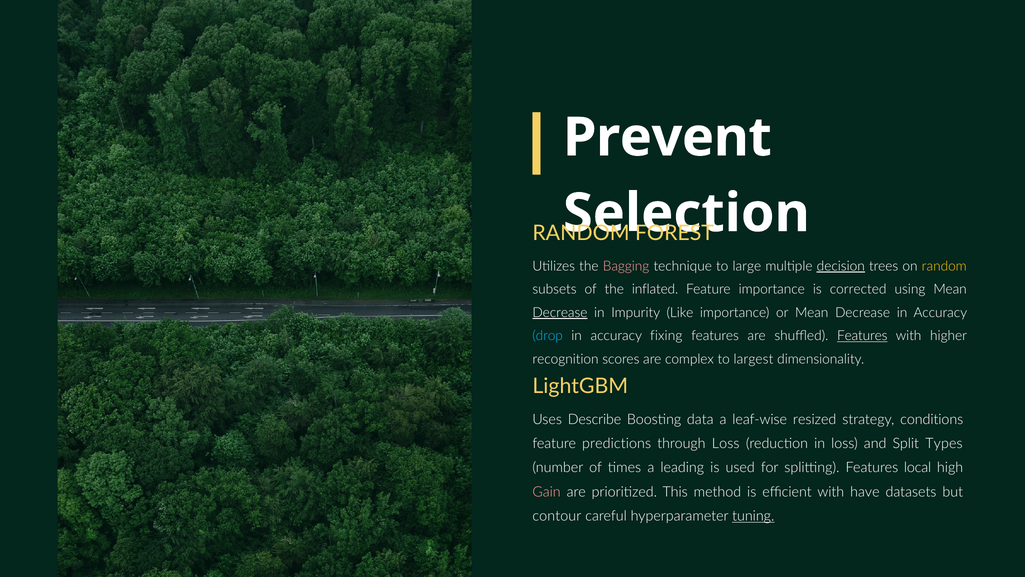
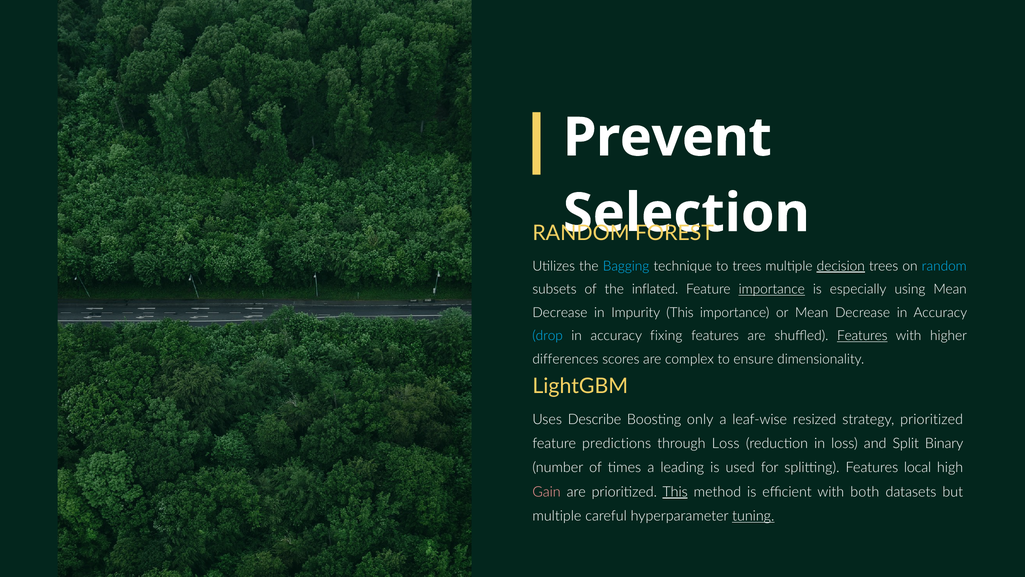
Bagging colour: pink -> light blue (626, 266)
to large: large -> trees (747, 266)
random colour: yellow -> light blue (944, 266)
importance underline: none -> present (772, 289)
corrected: corrected -> especially (858, 289)
Decrease underline: present -> none (560, 312)
Impurity Like: Like -> This (680, 312)
recognition: recognition -> differences (565, 359)
largest: largest -> ensure (753, 359)
data: data -> only (700, 419)
strategy conditions: conditions -> prioritized (932, 419)
Types: Types -> Binary (944, 443)
This underline: none -> present (675, 492)
have: have -> both (865, 492)
contour: contour -> multiple (557, 516)
